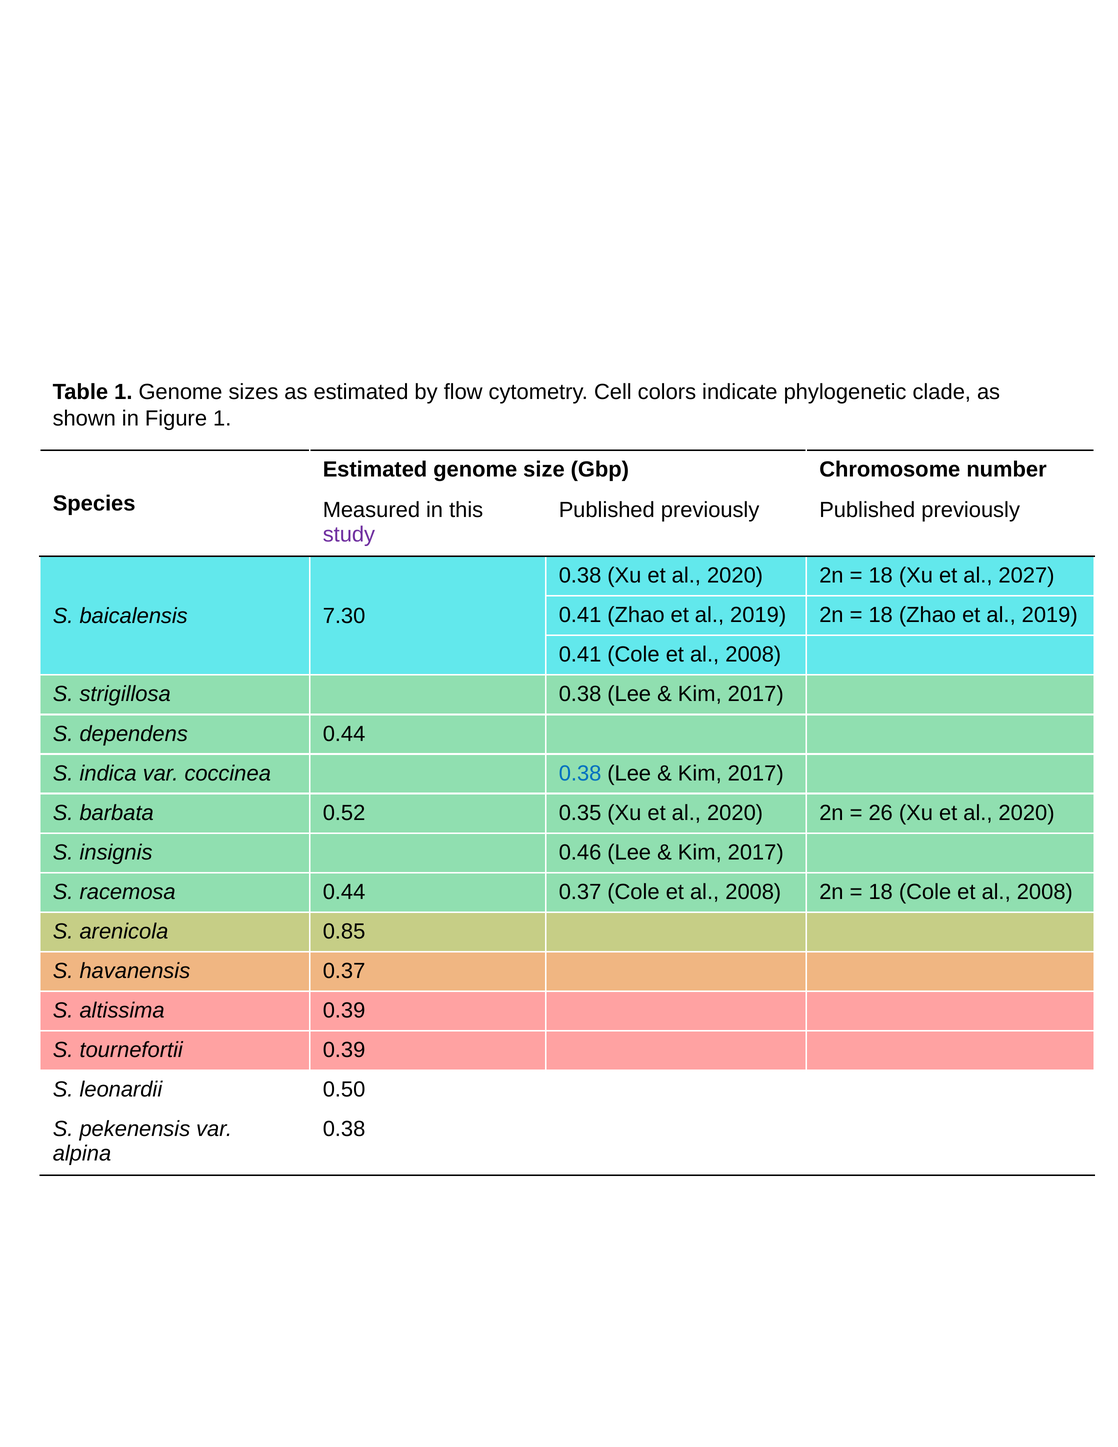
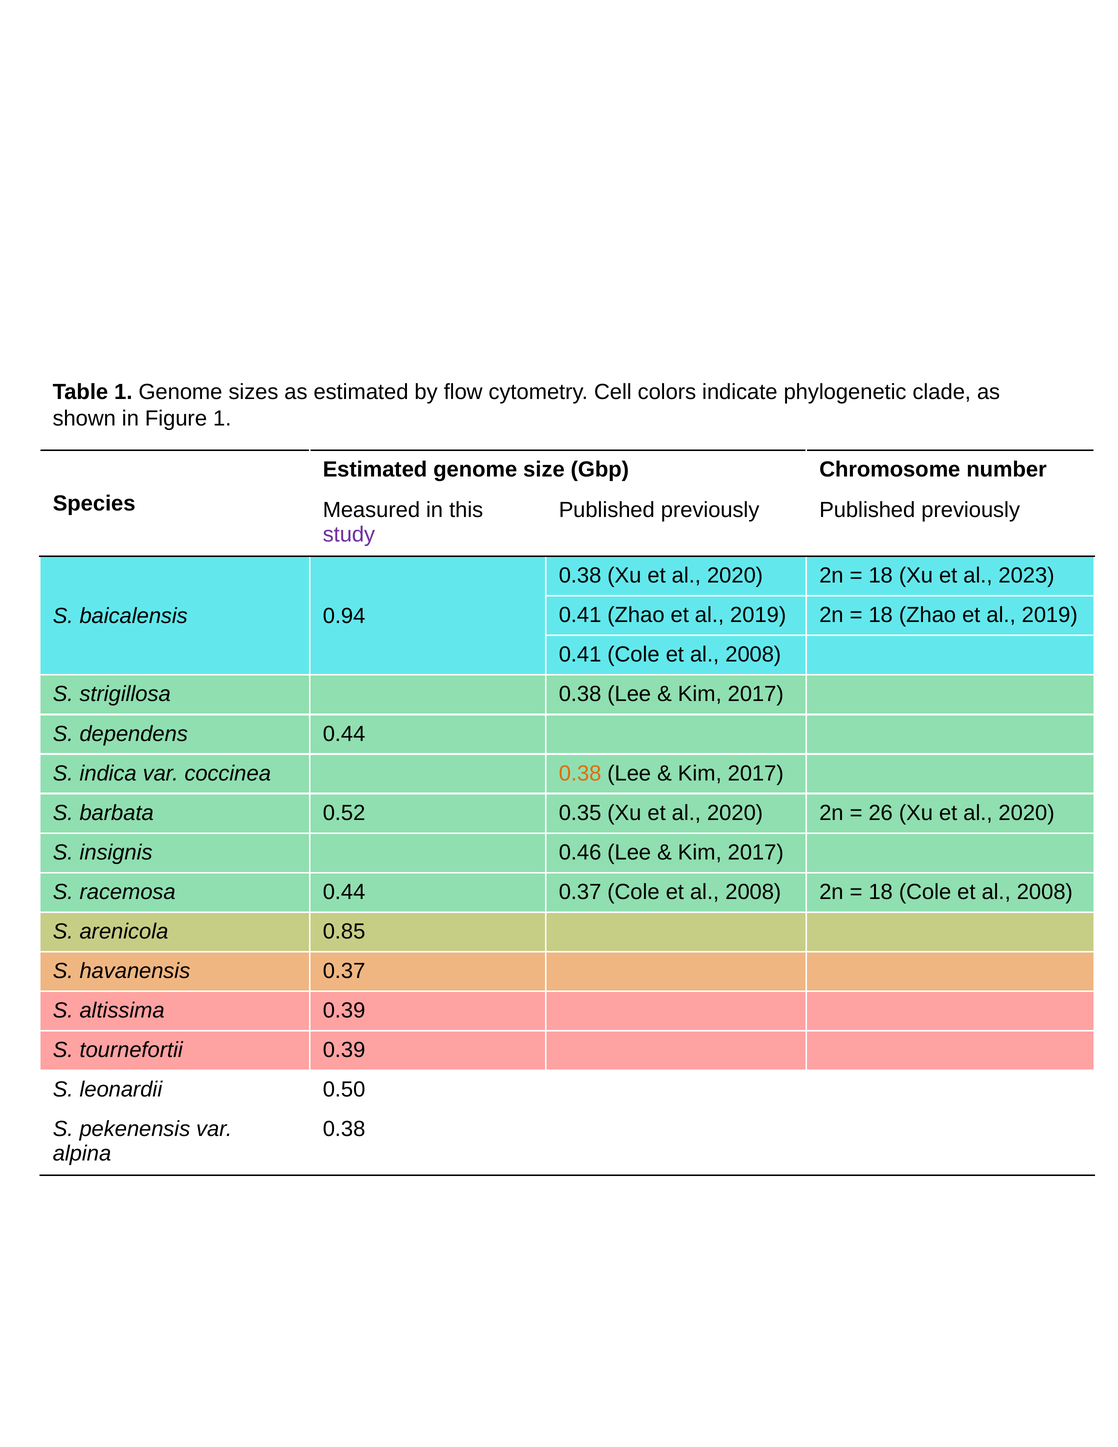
2027: 2027 -> 2023 (1027, 576)
7.30: 7.30 -> 0.94 (344, 616)
0.38 colour: blue -> orange (580, 773)
